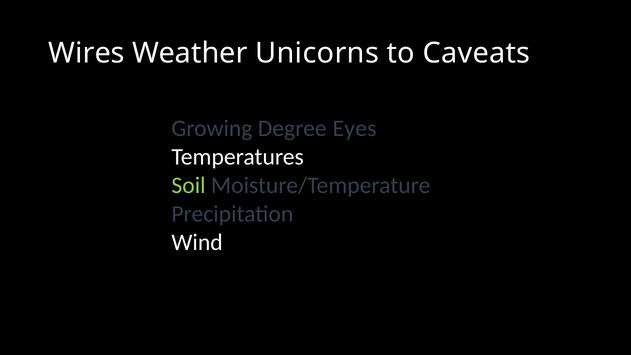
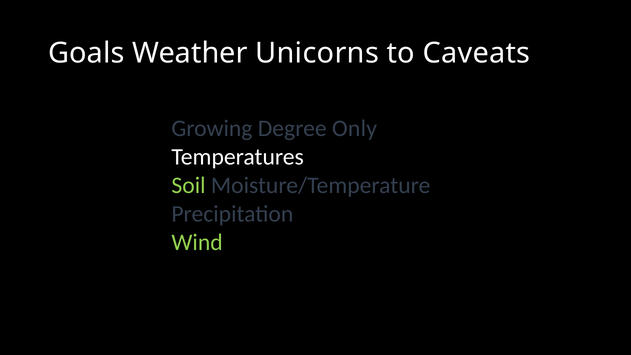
Wires: Wires -> Goals (86, 53)
Eyes: Eyes -> Only (355, 129)
Wind colour: white -> light green (197, 242)
